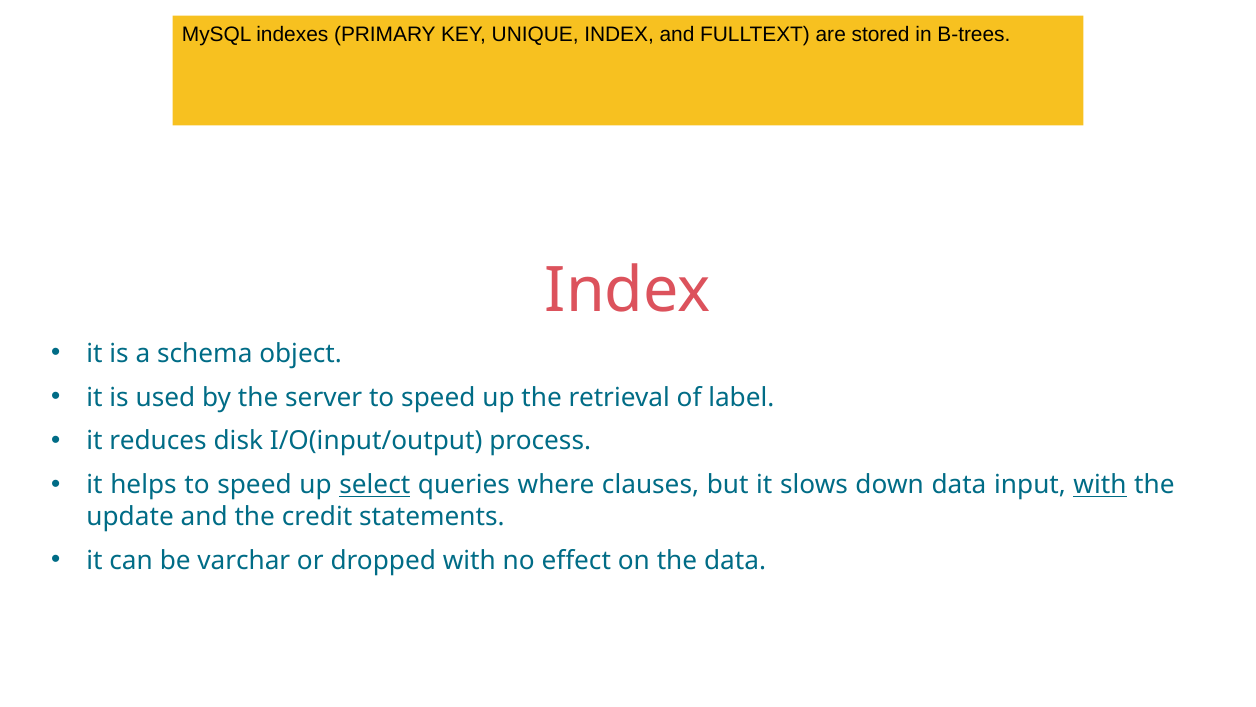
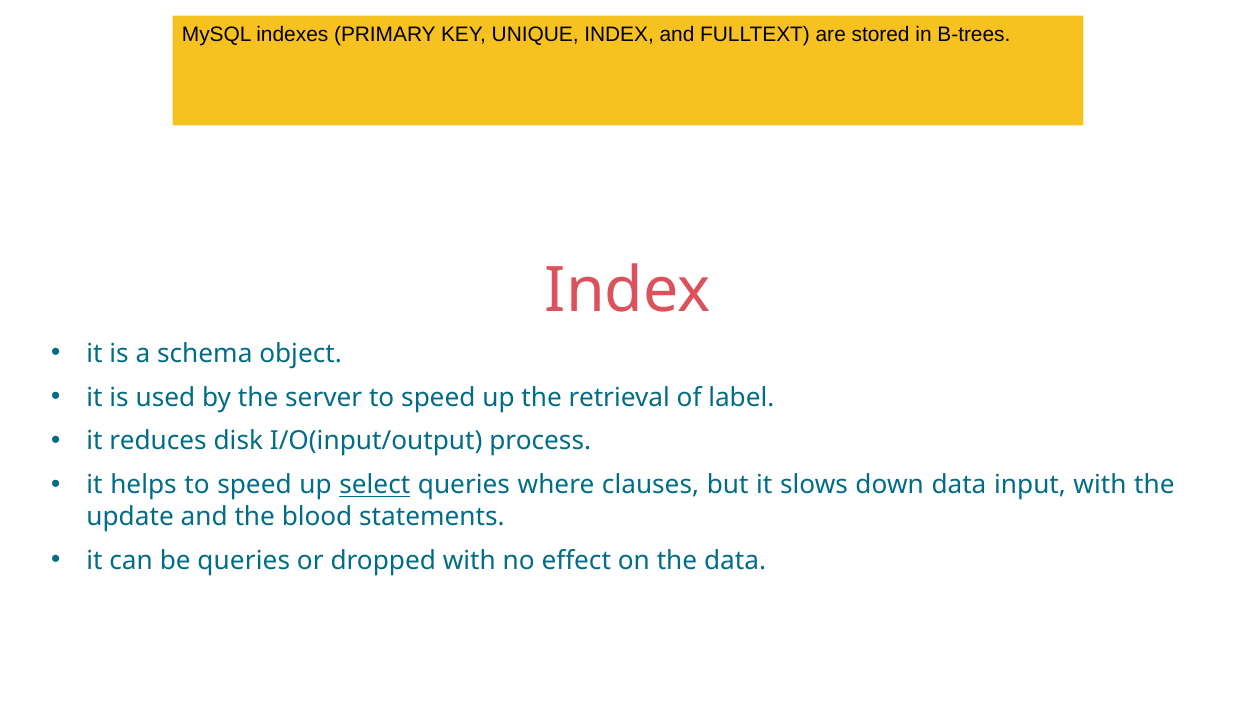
with underline: present -> none (1100, 485)
credit: credit -> blood (317, 516)
be varchar: varchar -> queries (244, 560)
